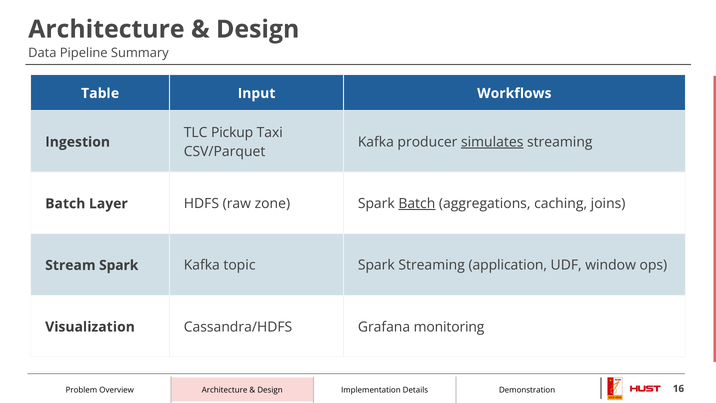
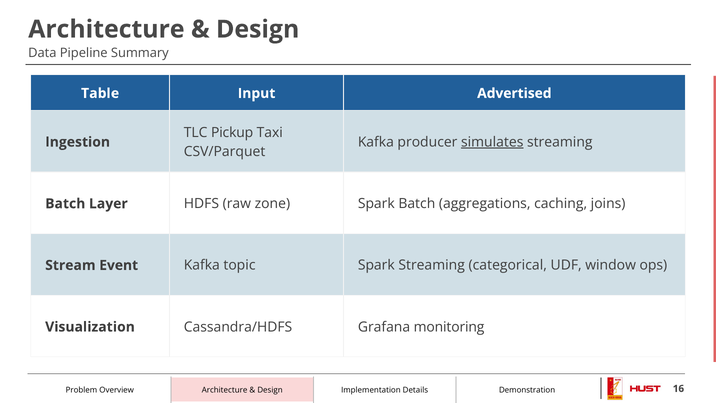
Workflows: Workflows -> Advertised (514, 93)
Batch underline: present -> none (417, 204)
Stream Spark: Spark -> Event (119, 265)
application: application -> categorical (508, 265)
